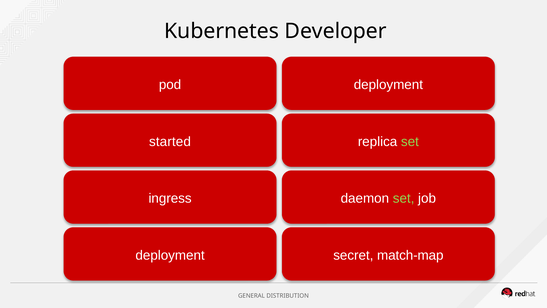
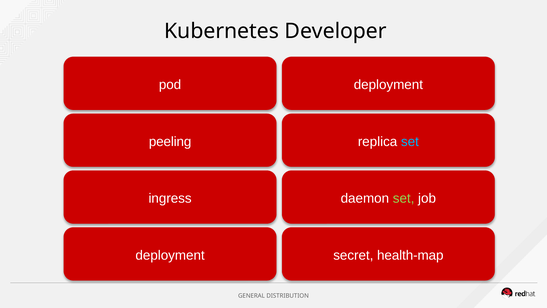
started: started -> peeling (170, 142)
set colour: light green -> light blue (410, 142)
match-map: match-map -> health-map (410, 255)
